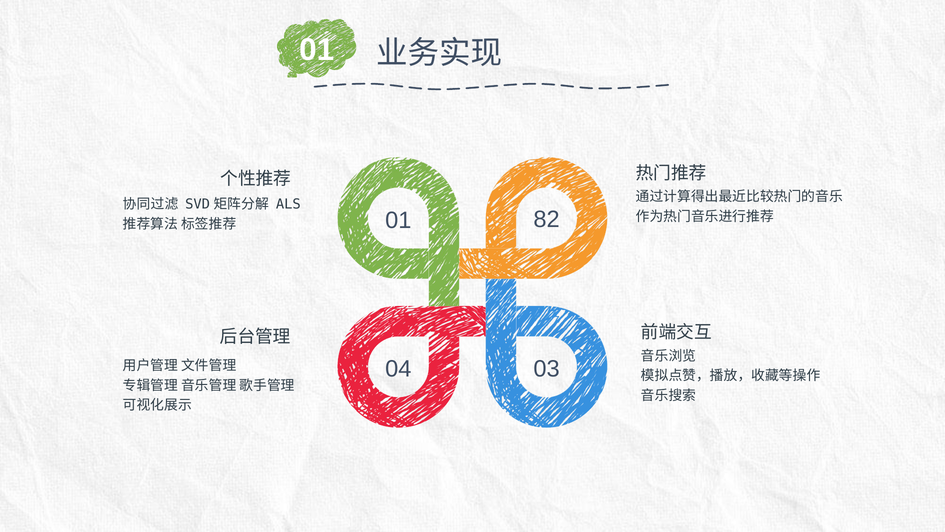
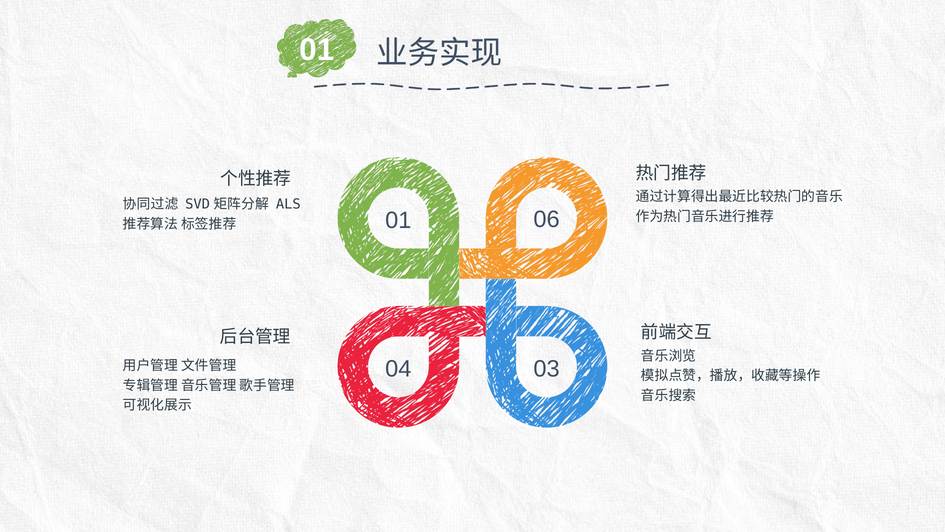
82: 82 -> 06 (547, 219)
